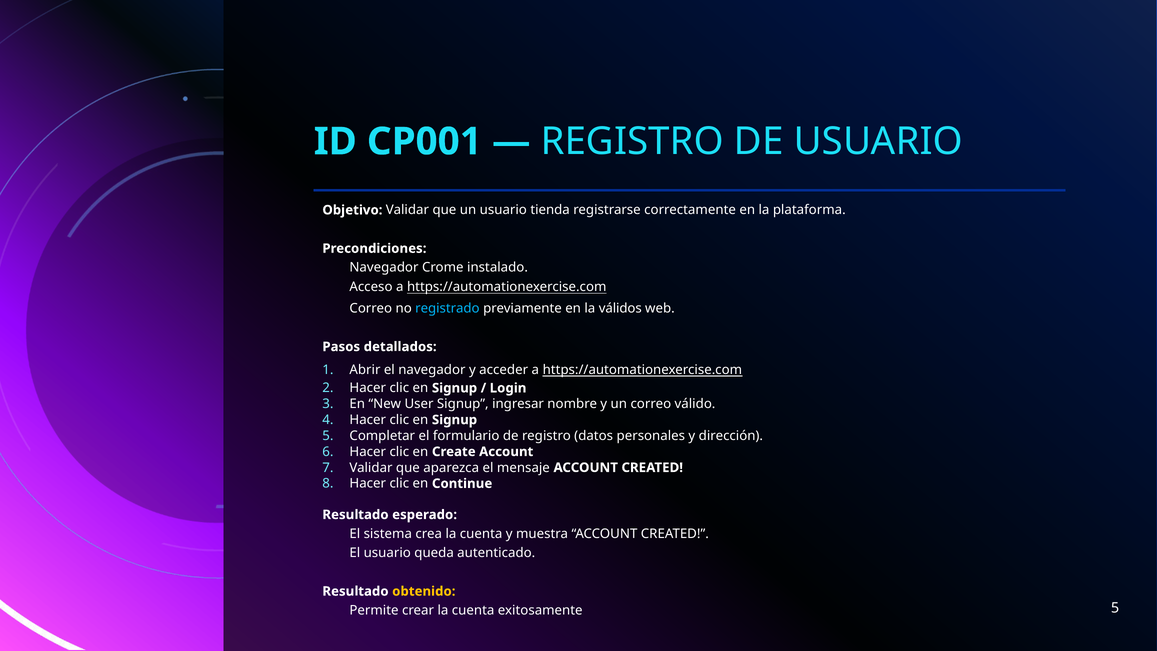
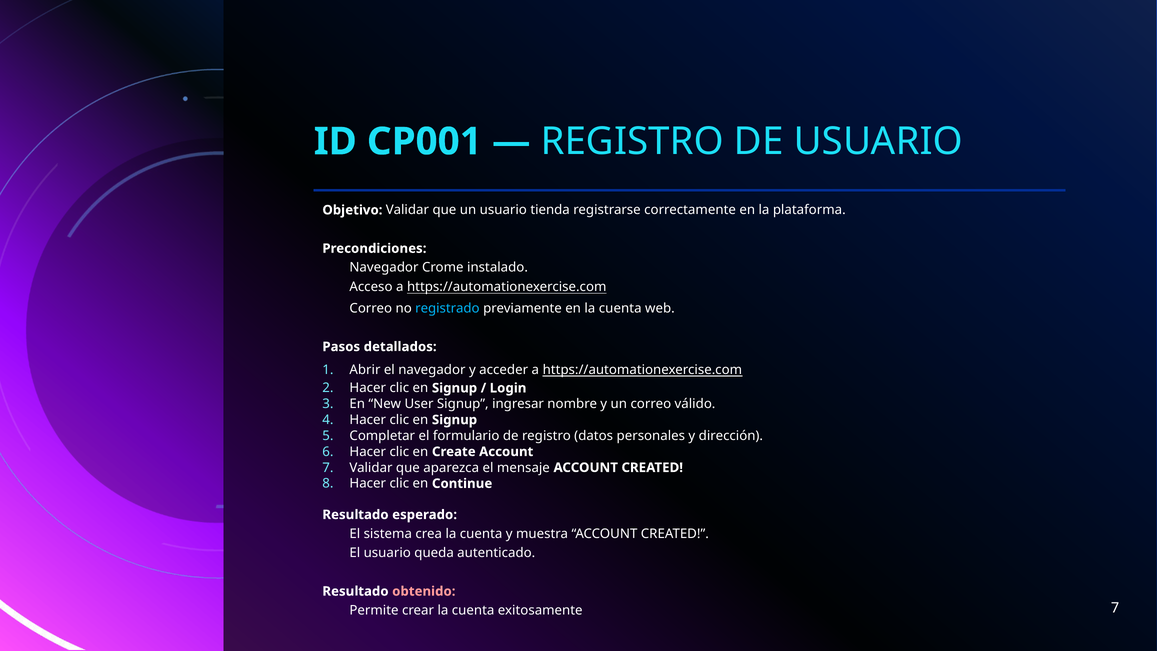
en la válidos: válidos -> cuenta (620, 308)
obtenido colour: yellow -> pink (424, 591)
exitosamente 5: 5 -> 7 (1115, 608)
